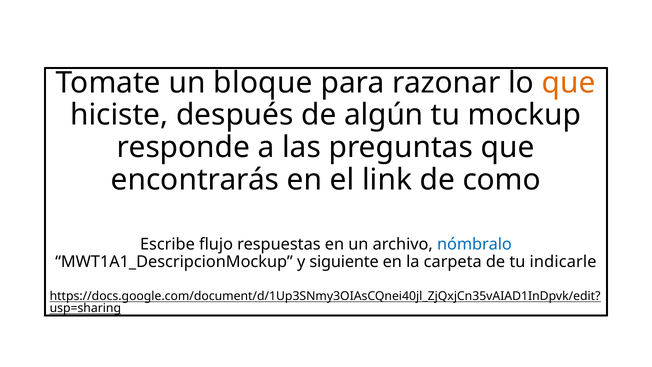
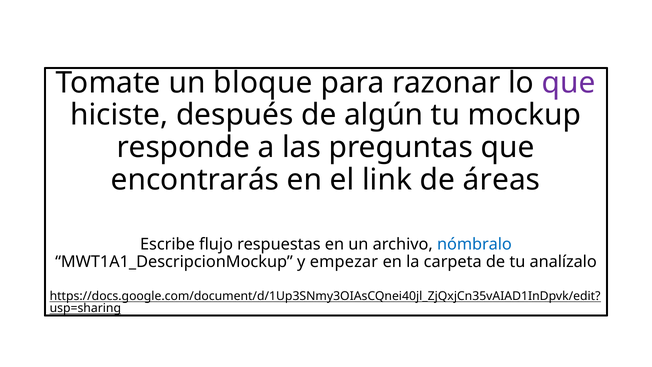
que colour: orange -> purple (569, 83)
como: como -> áreas (502, 180)
siguiente: siguiente -> empezar (344, 262)
indicarle: indicarle -> analízalo (563, 262)
